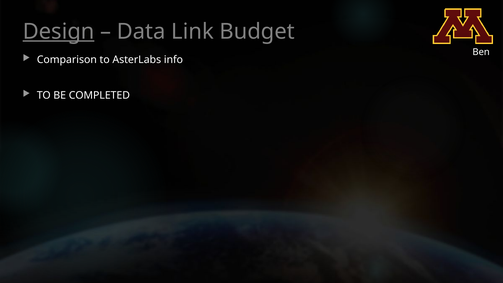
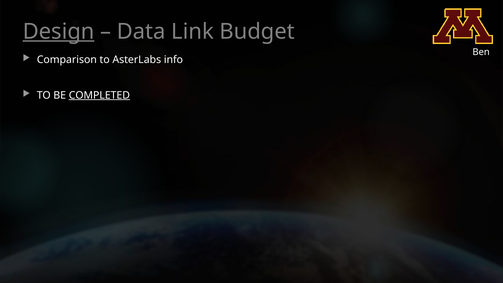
COMPLETED underline: none -> present (99, 95)
